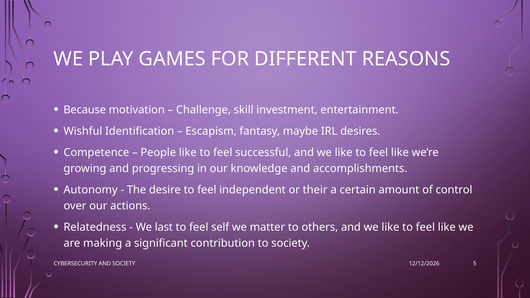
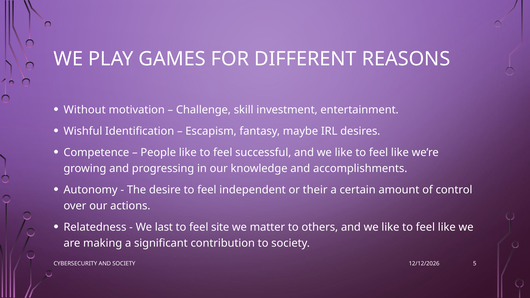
Because: Because -> Without (85, 110)
self: self -> site (220, 227)
